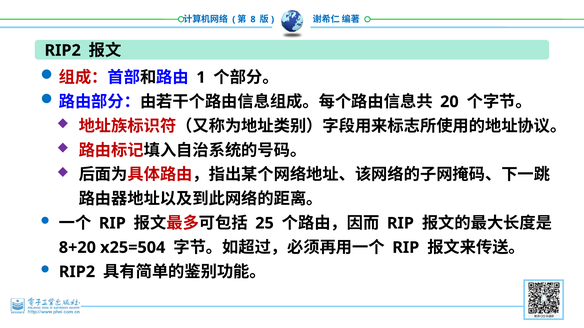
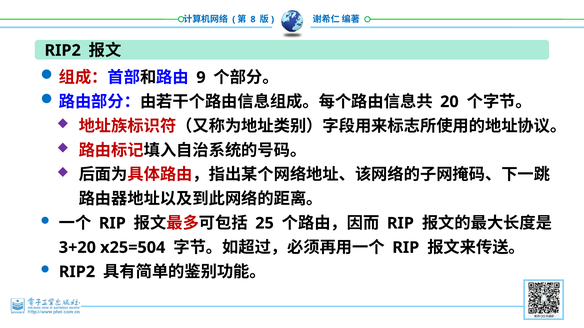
1: 1 -> 9 (201, 78)
8+20: 8+20 -> 3+20 (77, 248)
